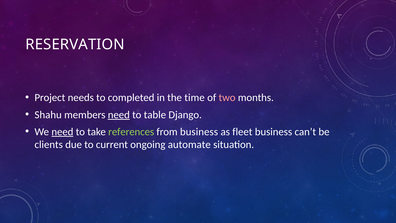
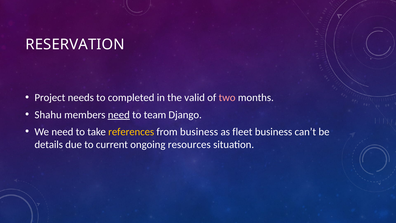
time: time -> valid (195, 98)
table: table -> team (155, 115)
need underline: present -> none (62, 132)
references colour: light green -> yellow (131, 132)
clients: clients -> details (49, 145)
automate: automate -> resources (189, 145)
